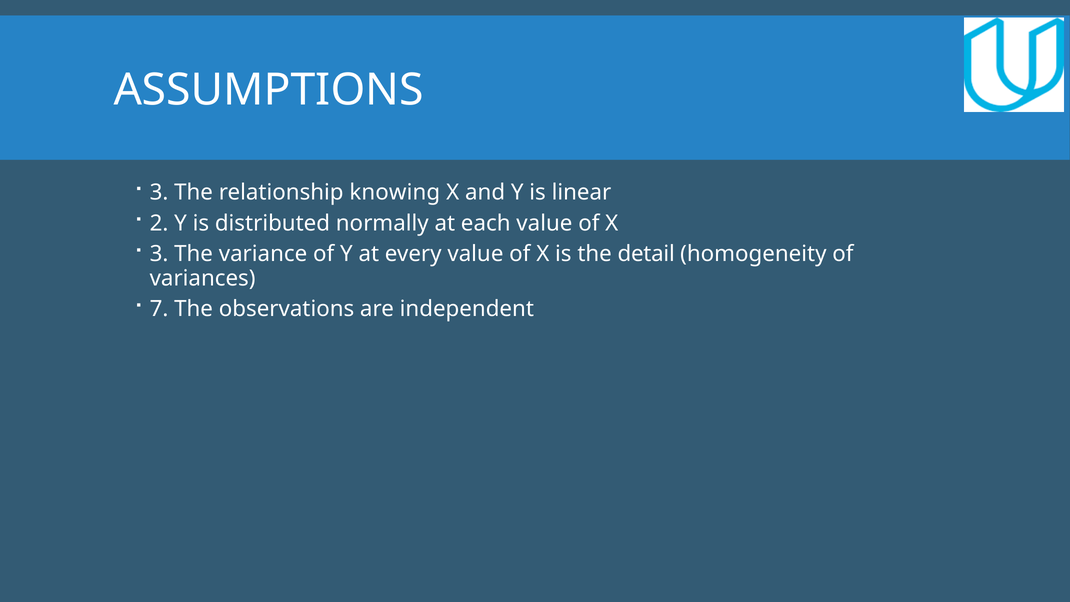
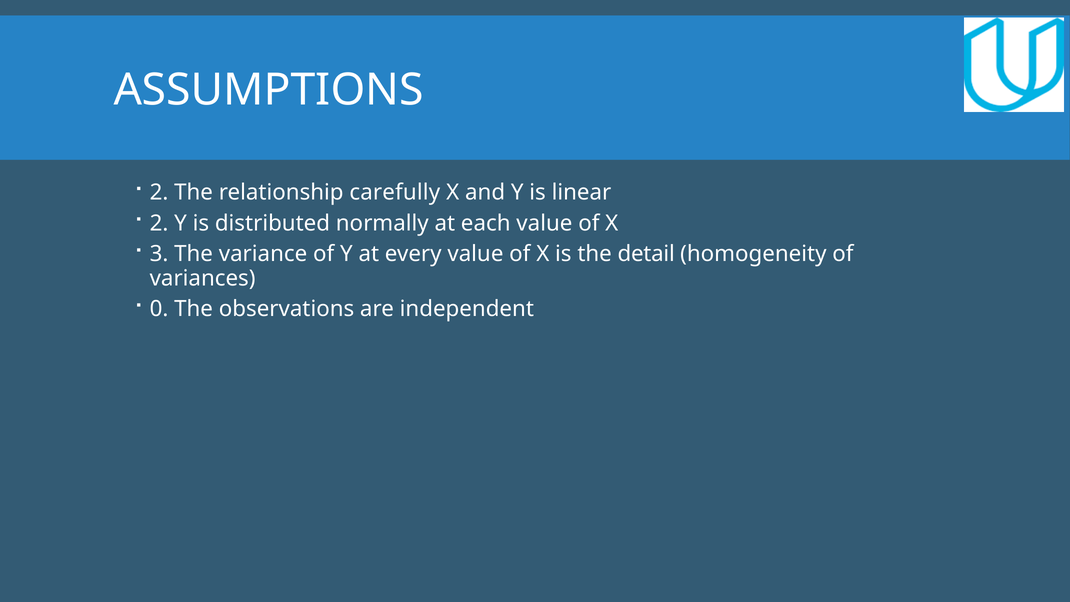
3: 3 -> 2 (159, 192)
knowing: knowing -> carefully (395, 192)
7: 7 -> 0 (159, 309)
